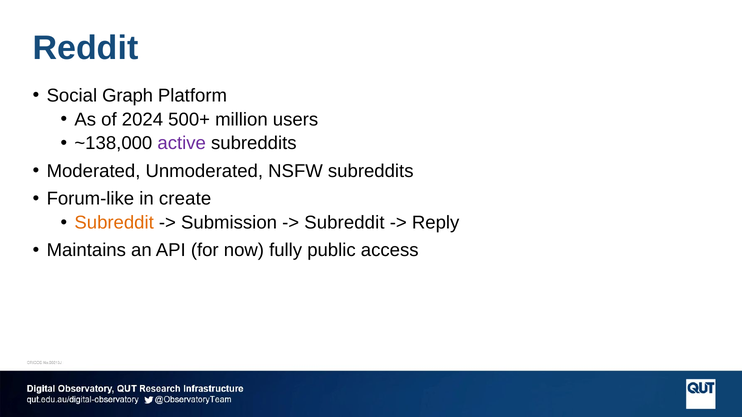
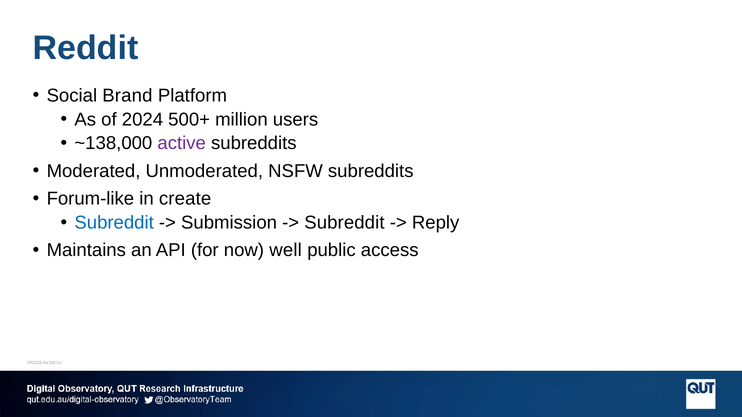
Graph: Graph -> Brand (127, 96)
Subreddit colour: orange -> blue (114, 223)
fully: fully -> well (286, 251)
